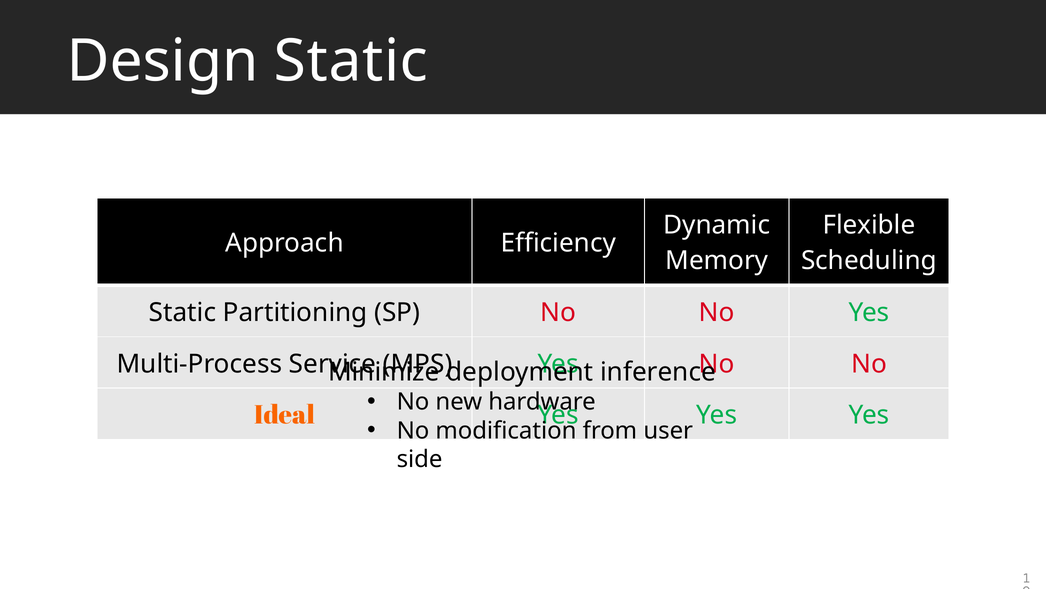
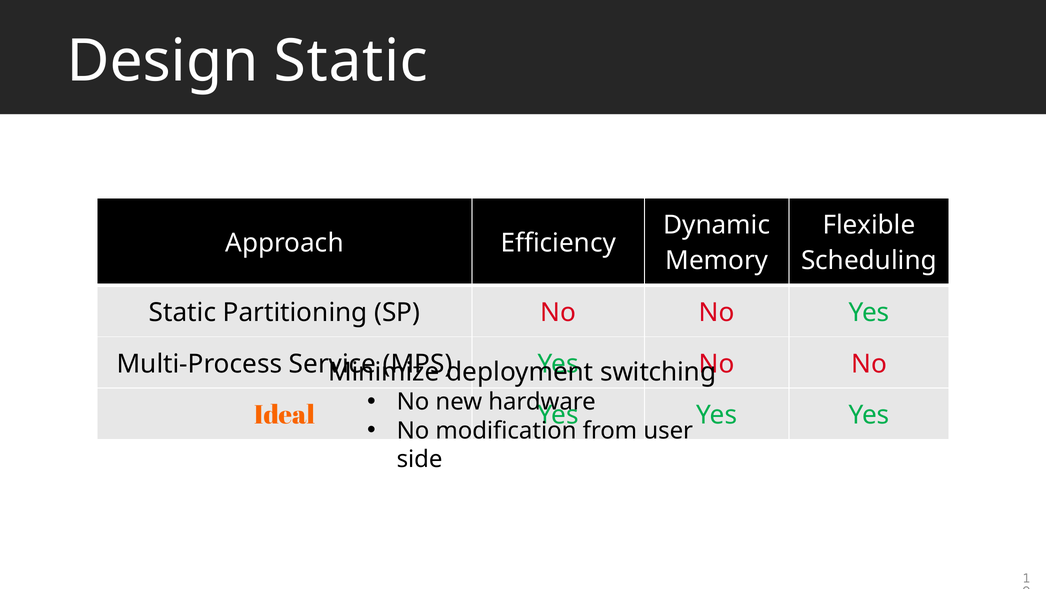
inference: inference -> switching (658, 372)
